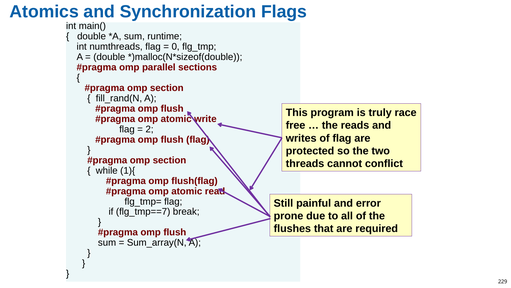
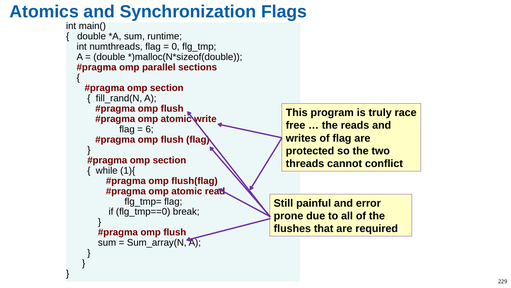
2: 2 -> 6 (150, 129)
flg_tmp==7: flg_tmp==7 -> flg_tmp==0 (143, 211)
